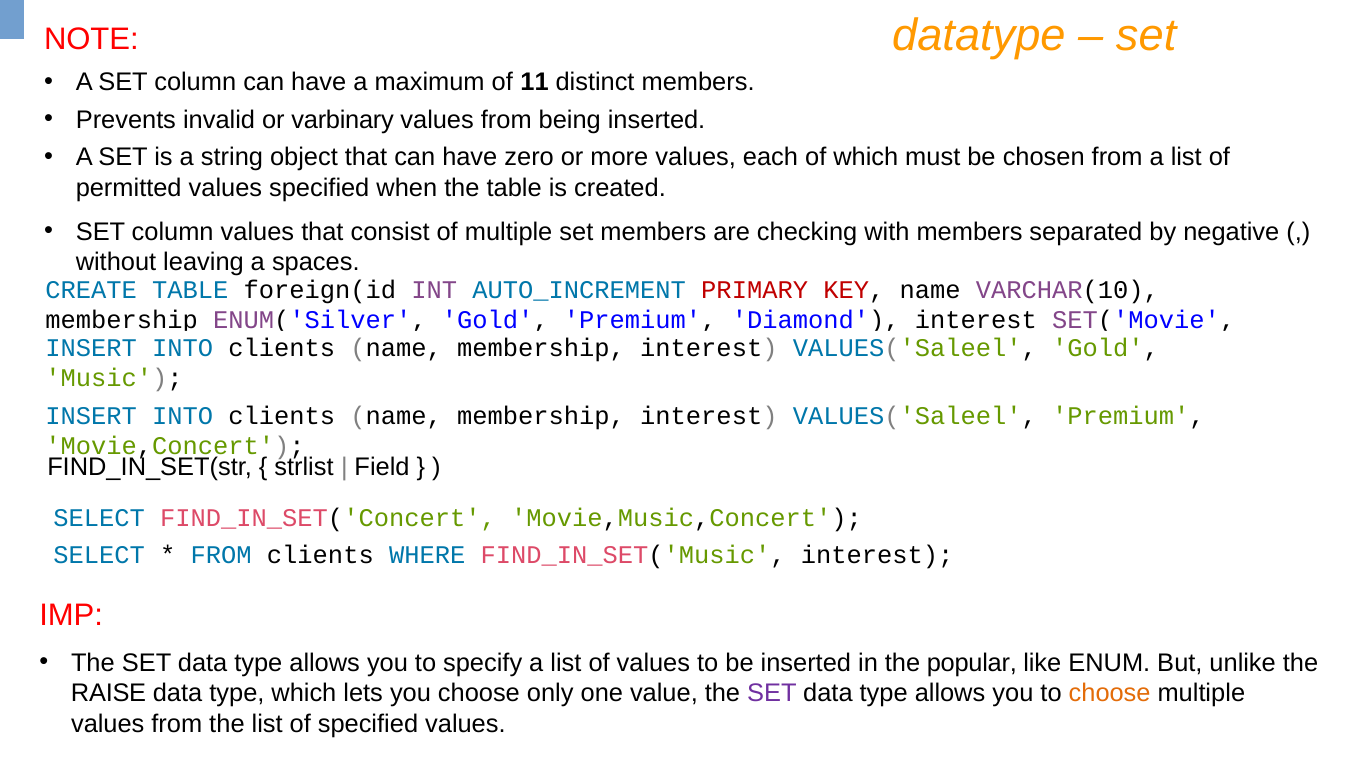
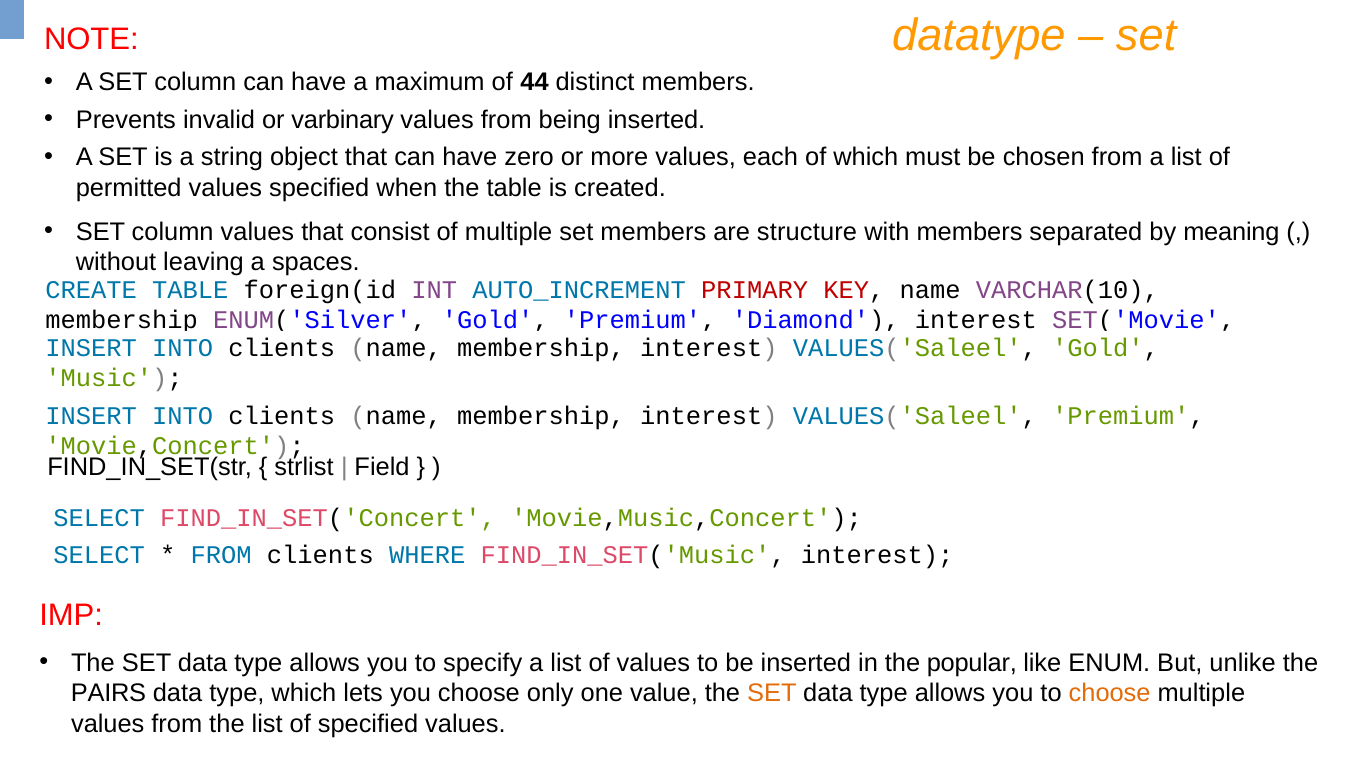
11: 11 -> 44 (535, 83)
checking: checking -> structure (807, 232)
negative: negative -> meaning (1231, 232)
RAISE: RAISE -> PAIRS (109, 693)
SET colour: purple -> orange (772, 693)
